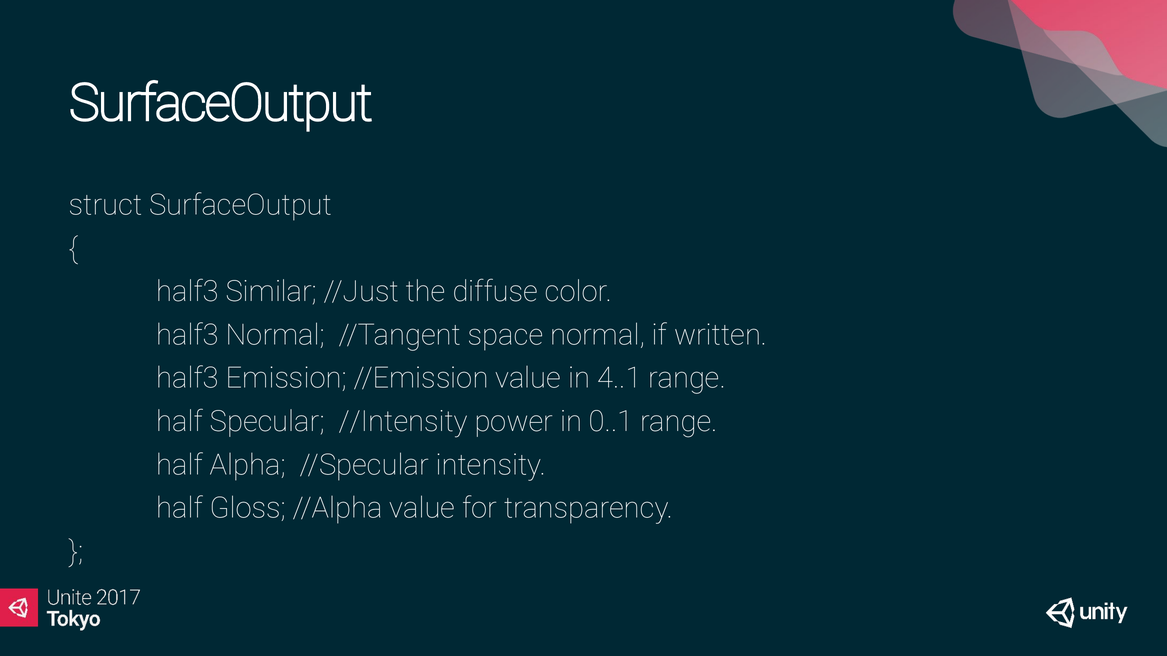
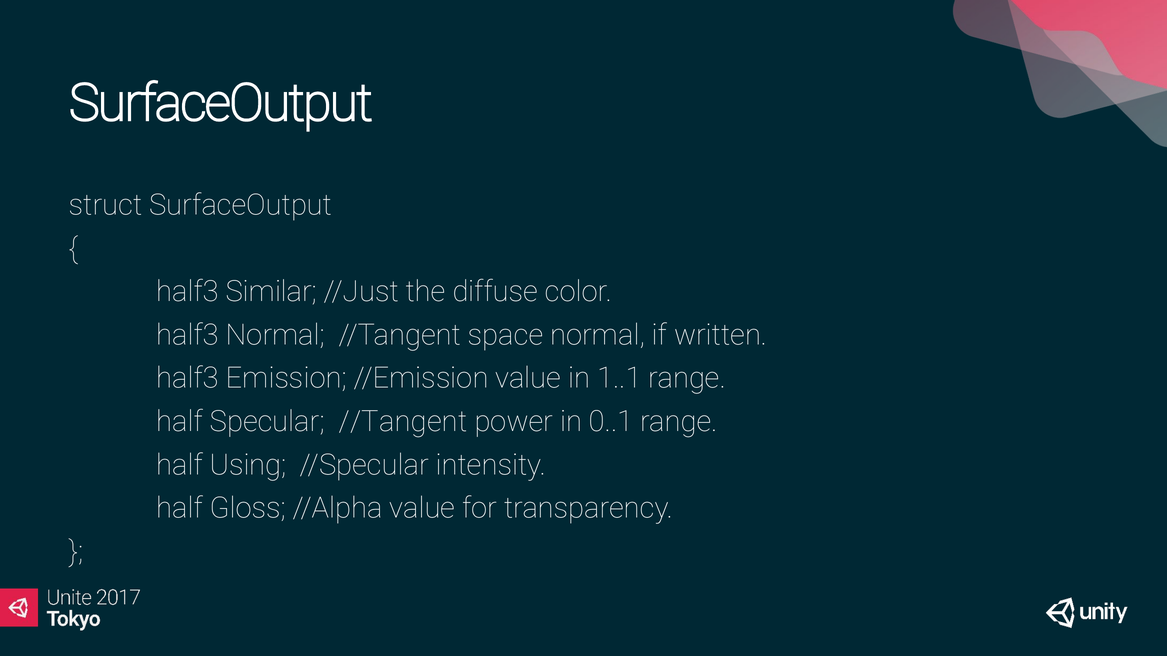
4..1: 4..1 -> 1..1 (619, 379)
Specular //Intensity: //Intensity -> //Tangent (403, 422)
Alpha: Alpha -> Using (248, 465)
